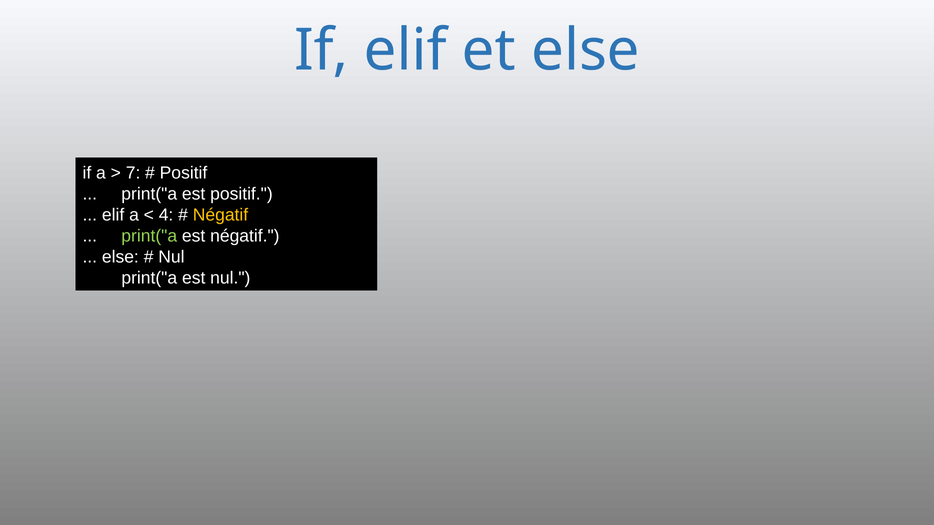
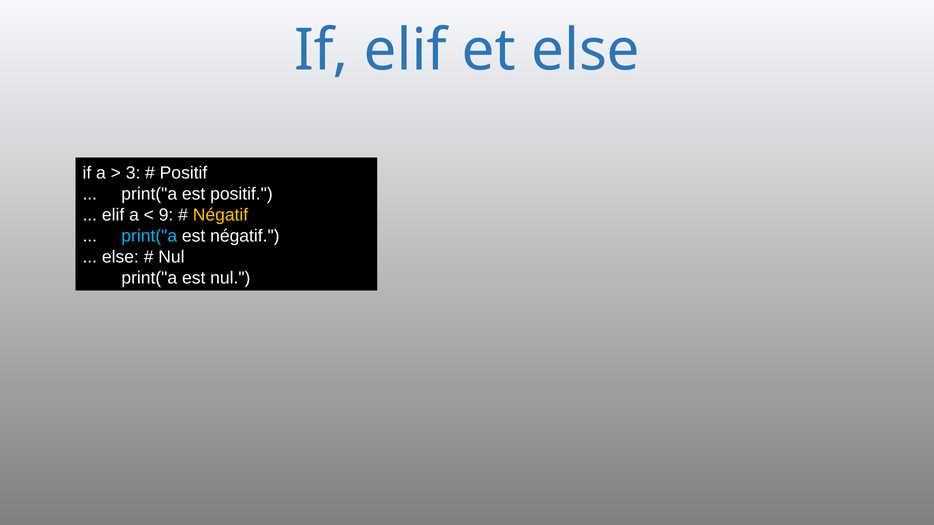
7: 7 -> 3 (133, 173)
4: 4 -> 9 (166, 215)
print("a colour: light green -> light blue (149, 236)
